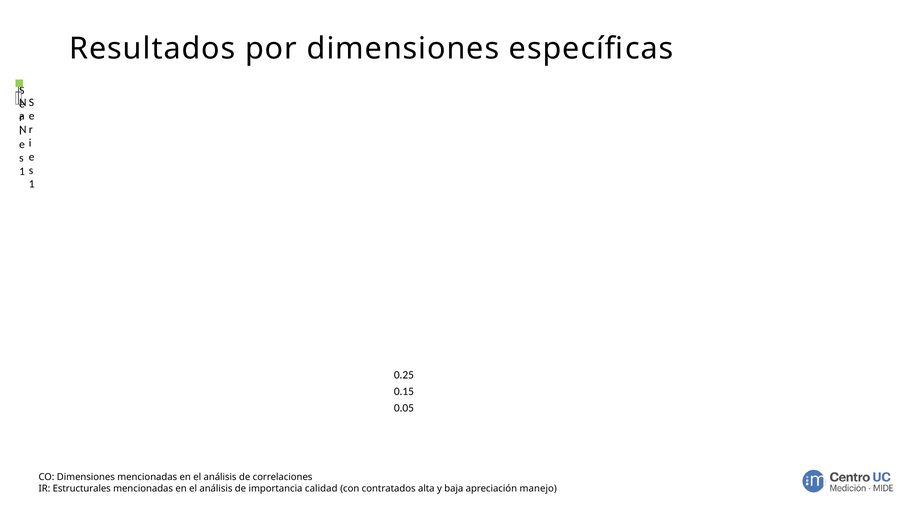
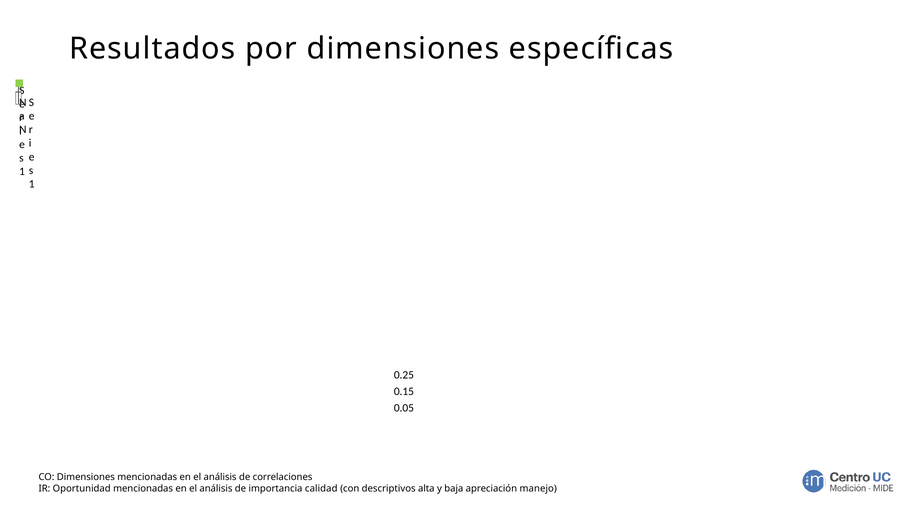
Estructurales: Estructurales -> Oportunidad (82, 489)
contratados: contratados -> descriptivos (389, 489)
